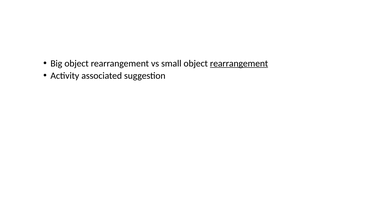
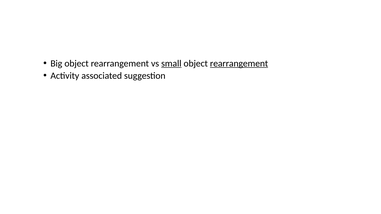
small underline: none -> present (171, 64)
